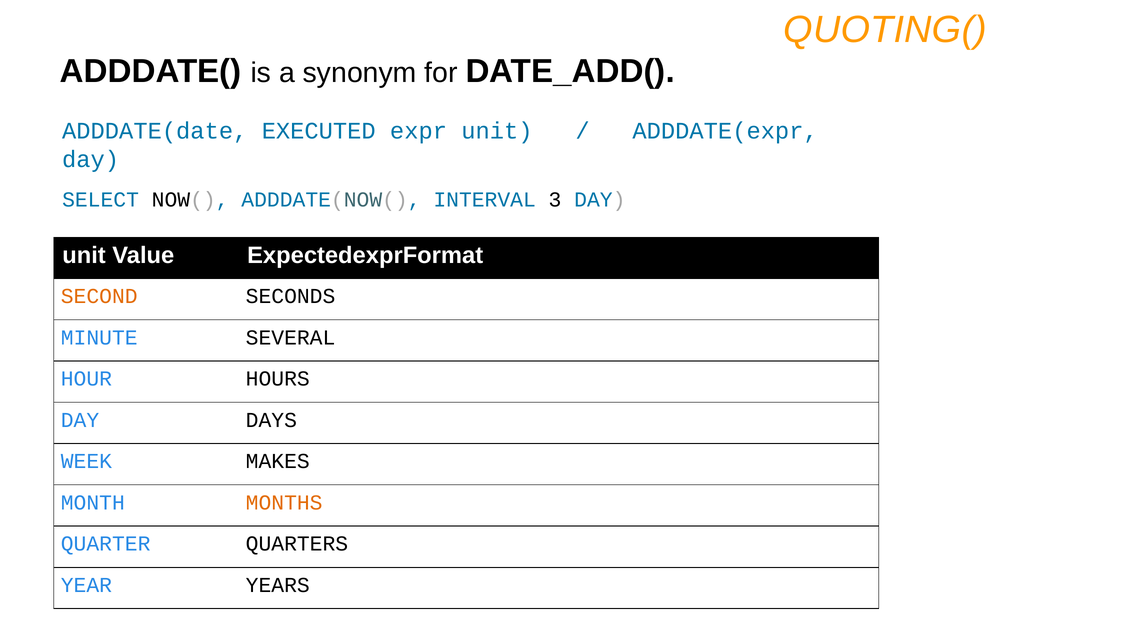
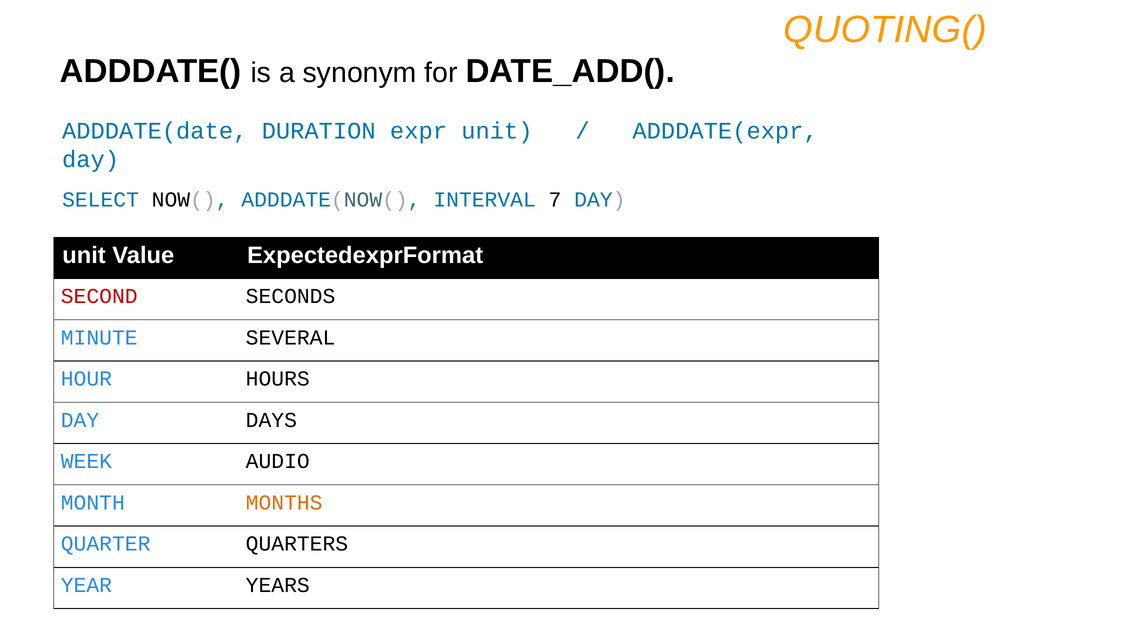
EXECUTED: EXECUTED -> DURATION (319, 131)
3: 3 -> 7 (555, 200)
SECOND colour: orange -> red (99, 296)
MAKES: MAKES -> AUDIO (278, 462)
